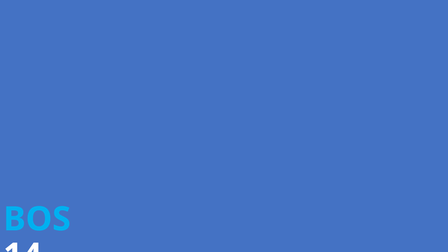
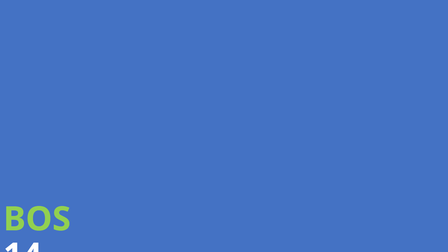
BOS colour: light blue -> light green (37, 219)
